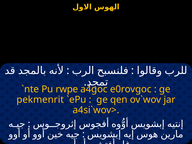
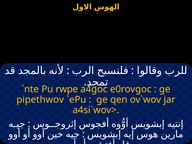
pekmenrit: pekmenrit -> pipethwov (40, 100)
